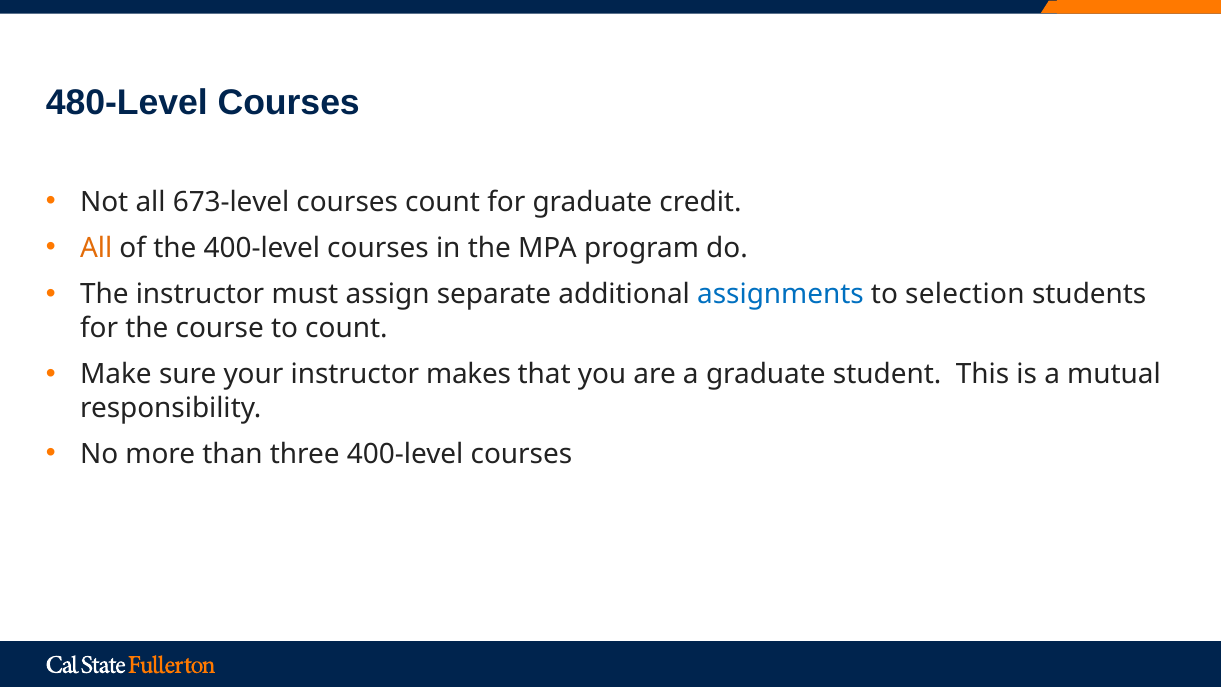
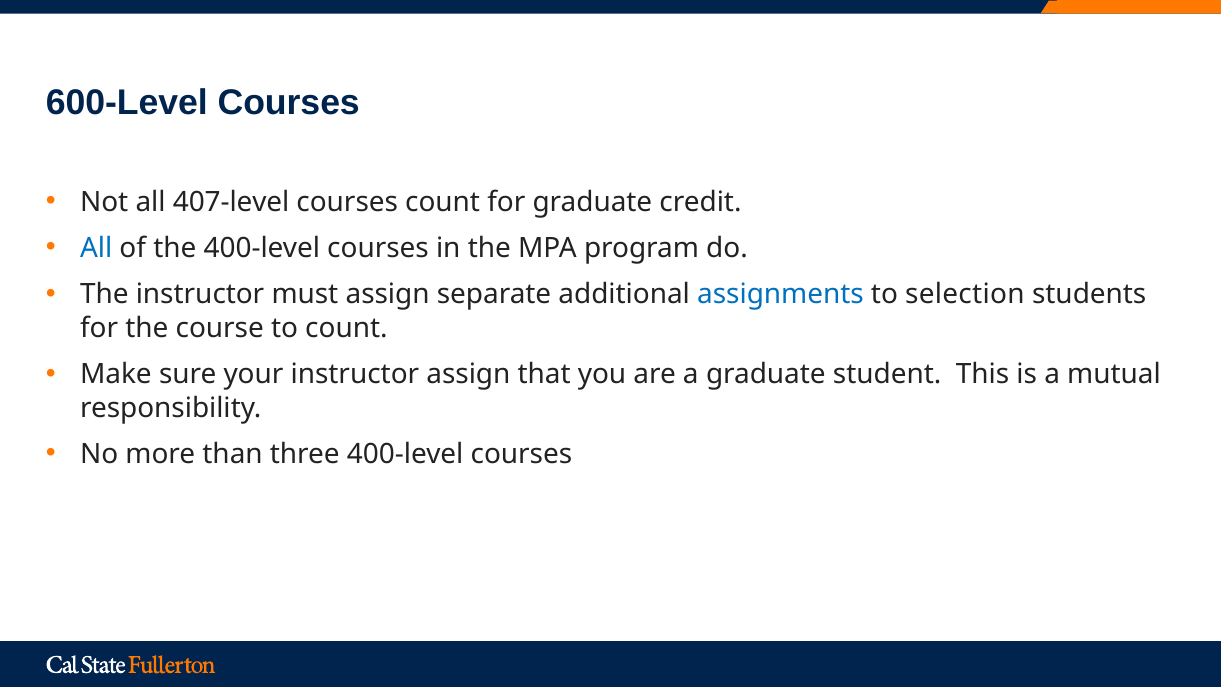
480-Level: 480-Level -> 600-Level (127, 103)
673-level: 673-level -> 407-level (231, 202)
All colour: orange -> blue (96, 248)
instructor makes: makes -> assign (468, 374)
